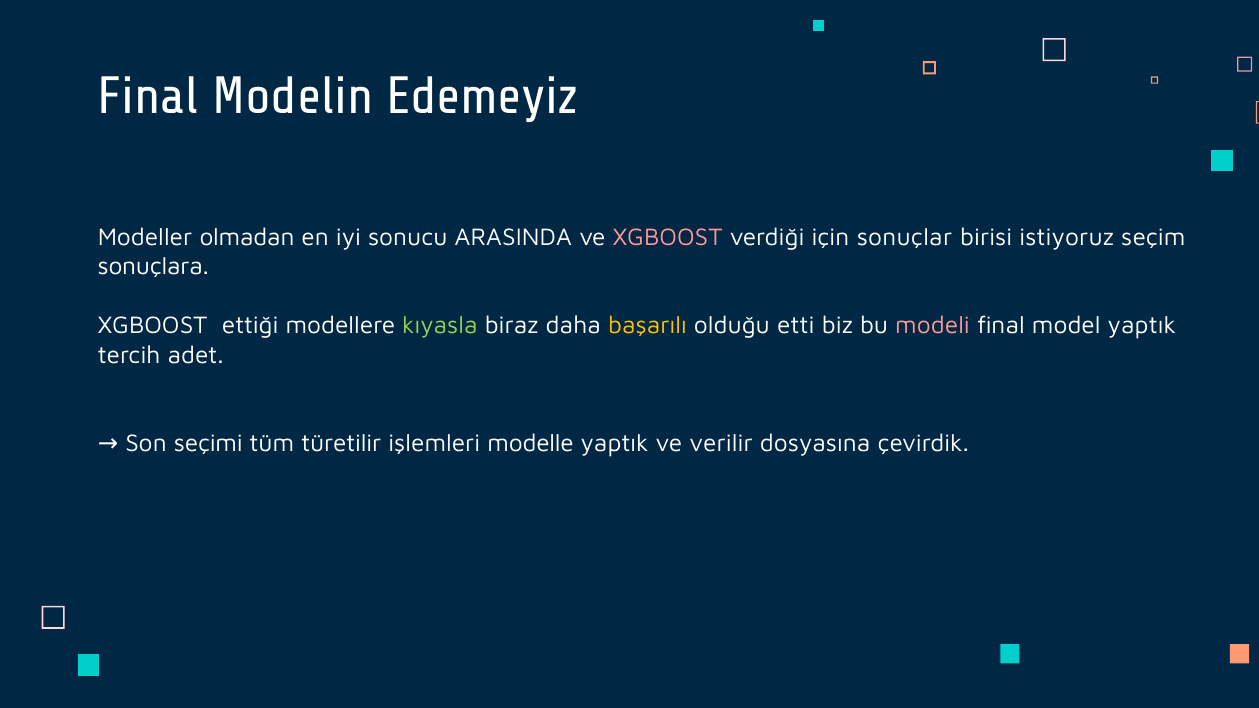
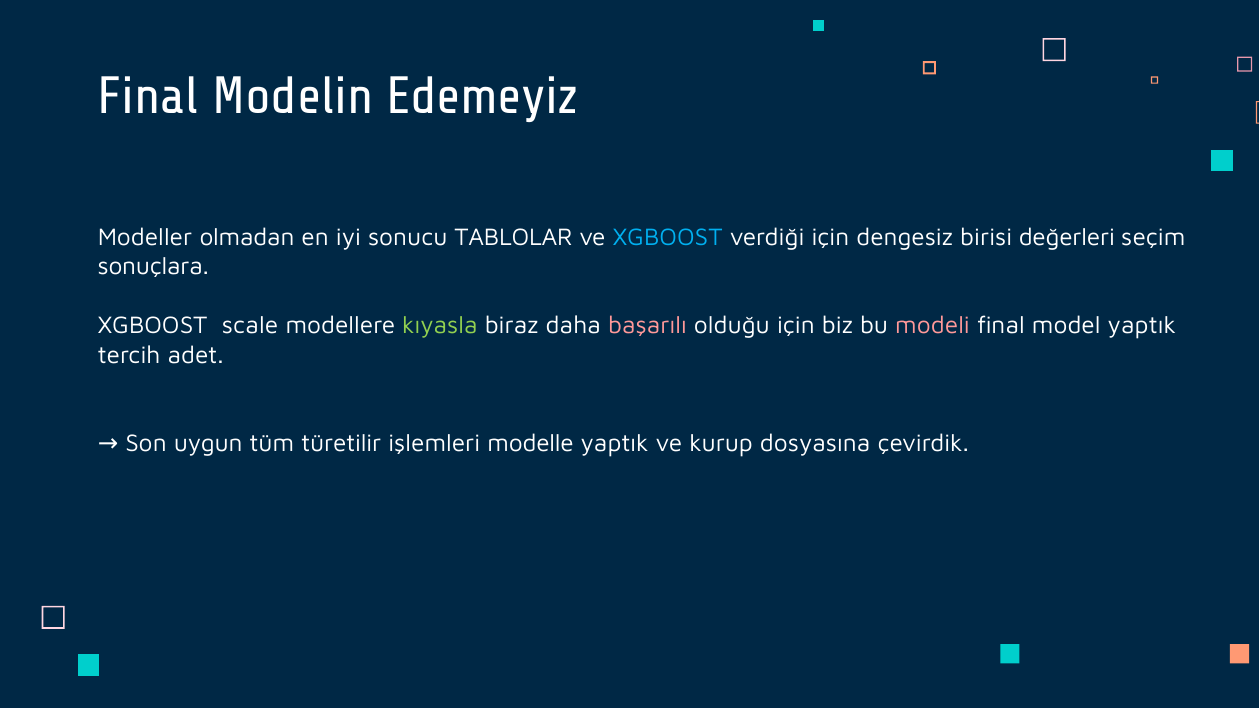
ARASINDA: ARASINDA -> TABLOLAR (513, 238)
XGBOOST colour: pink -> light blue (668, 238)
sonuçlar: sonuçlar -> dengesiz (905, 238)
istiyoruz: istiyoruz -> değerleri (1067, 238)
ettiği: ettiği -> scale (250, 326)
başarılı colour: yellow -> pink (648, 326)
olduğu etti: etti -> için (796, 326)
seçimi: seçimi -> uygun (208, 443)
verilir: verilir -> kurup (721, 443)
